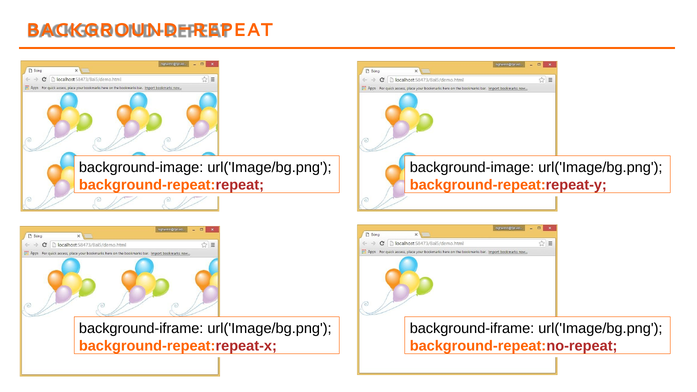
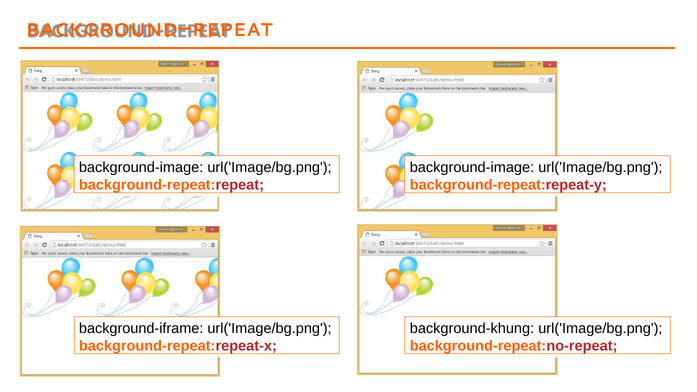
background-iframe: background-iframe -> background-khung (472, 328)
